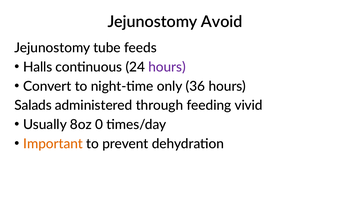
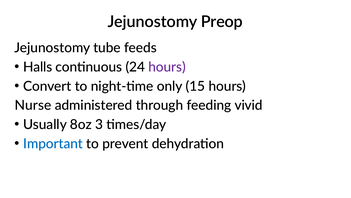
Avoid: Avoid -> Preop (222, 22)
36: 36 -> 15 (195, 86)
Salads: Salads -> Nurse (33, 105)
0: 0 -> 3 (99, 124)
Important colour: orange -> blue (53, 143)
